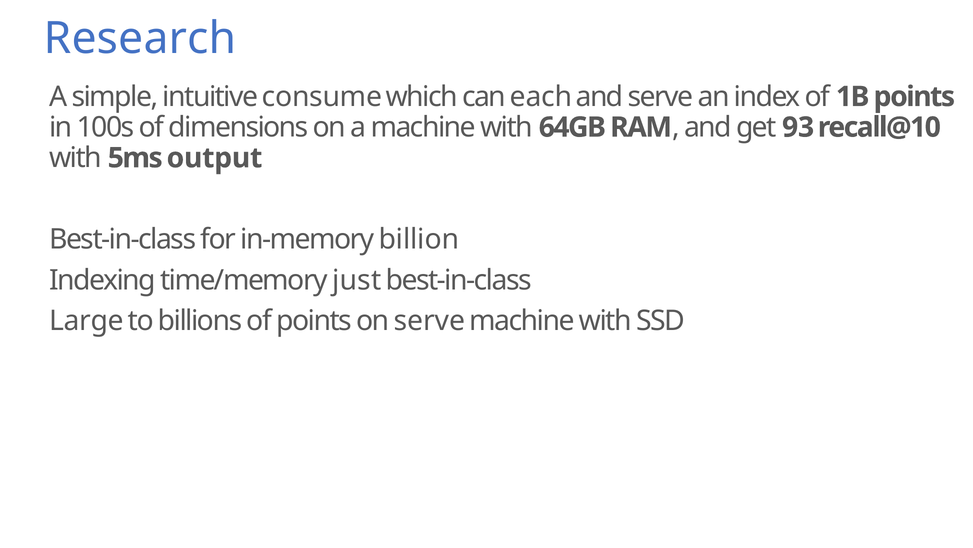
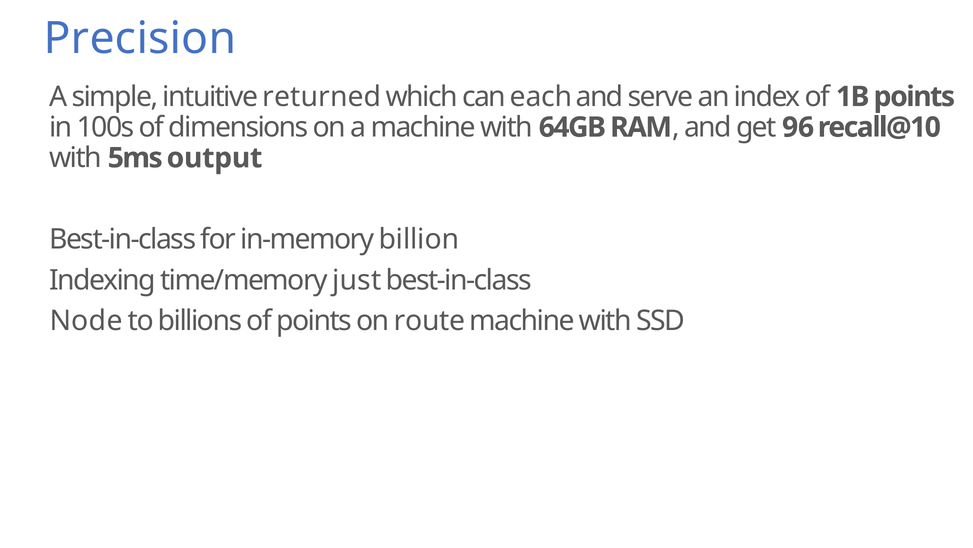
Research: Research -> Precision (140, 39)
consume: consume -> returned (322, 97)
93: 93 -> 96 (798, 127)
Large: Large -> Node (86, 321)
on serve: serve -> route (429, 321)
